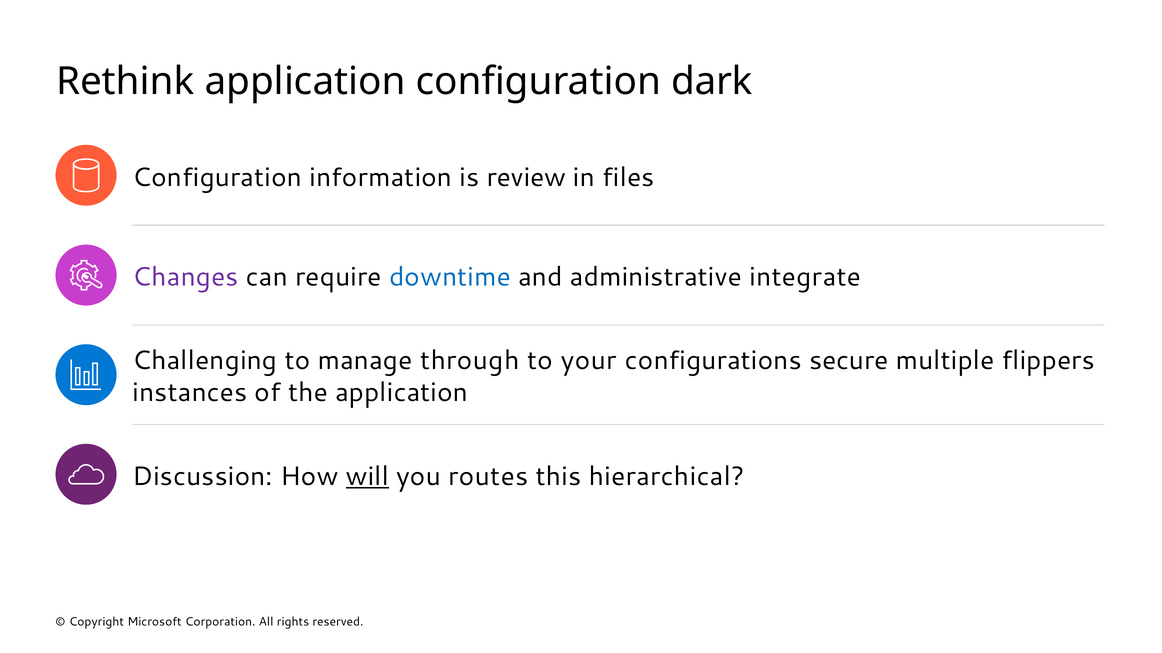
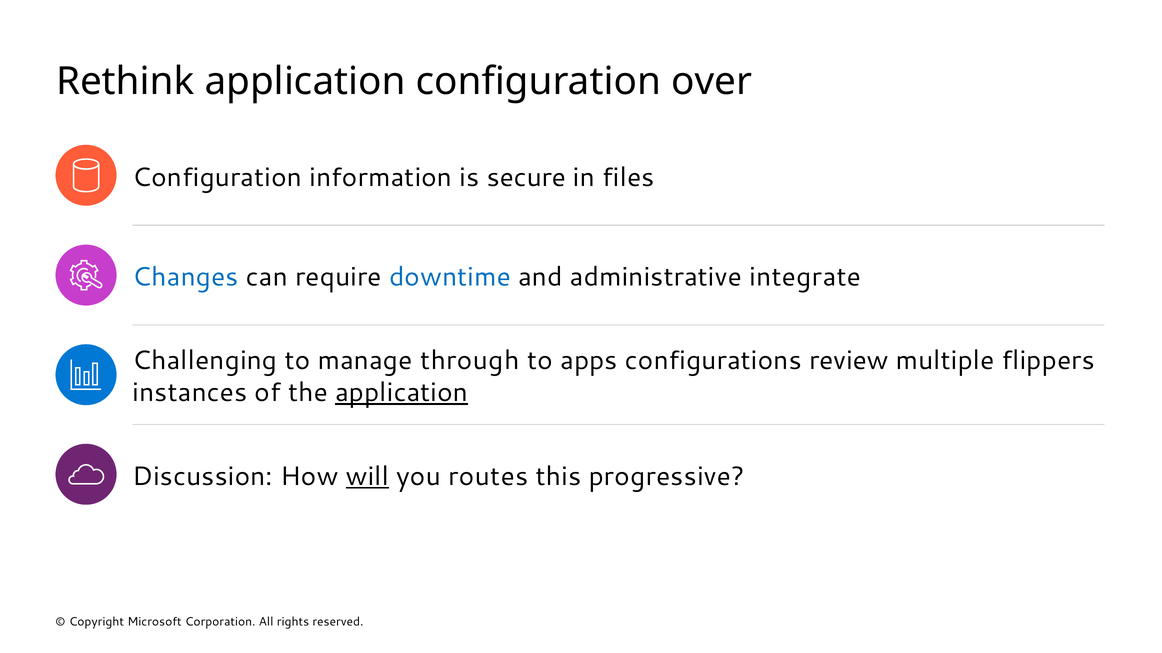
dark: dark -> over (712, 82)
review: review -> secure (526, 178)
Changes colour: purple -> blue (186, 277)
your: your -> apps (589, 361)
secure: secure -> review (849, 361)
application underline: none -> present (402, 393)
hierarchical: hierarchical -> progressive (667, 477)
